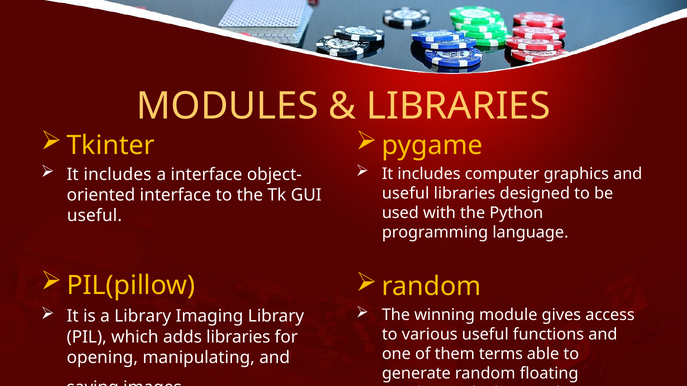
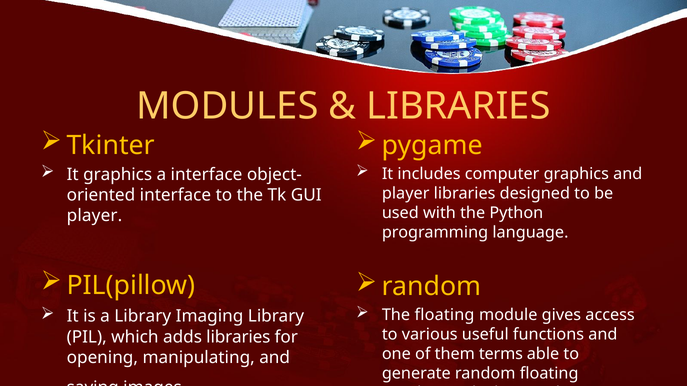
includes: includes -> graphics (118, 175)
useful: useful -> player (406, 193)
useful: useful -> player (94, 216)
The winning: winning -> floating (444, 315)
